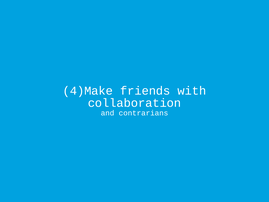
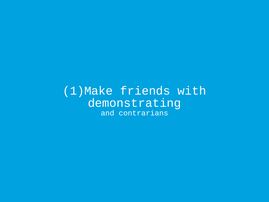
4)Make: 4)Make -> 1)Make (88, 91)
collaboration: collaboration -> demonstrating (134, 103)
